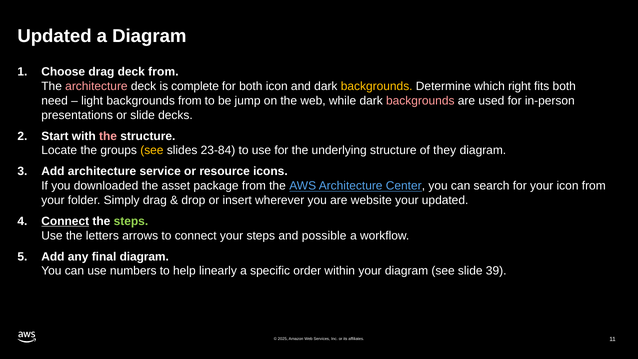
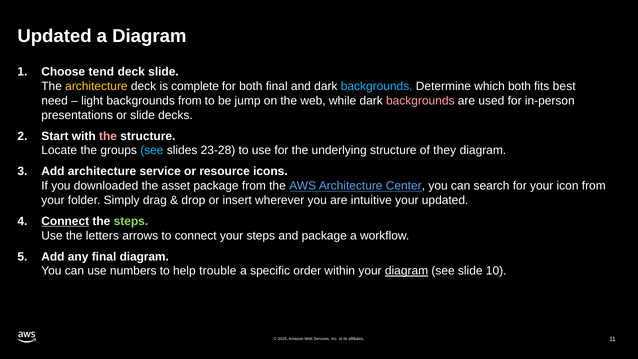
Choose drag: drag -> tend (101, 72)
deck from: from -> slide (163, 72)
architecture colour: pink -> yellow (96, 86)
both icon: icon -> final (277, 86)
backgrounds colour: yellow -> light blue (377, 86)
which right: right -> both (520, 86)
fits both: both -> best (564, 86)
see colour: yellow -> light blue (152, 150)
23-84: 23-84 -> 23-28 (218, 150)
website: website -> intuitive (371, 200)
and possible: possible -> package (324, 235)
linearly: linearly -> trouble (218, 271)
diagram underline: none -> present (407, 271)
39: 39 -> 10 (496, 271)
